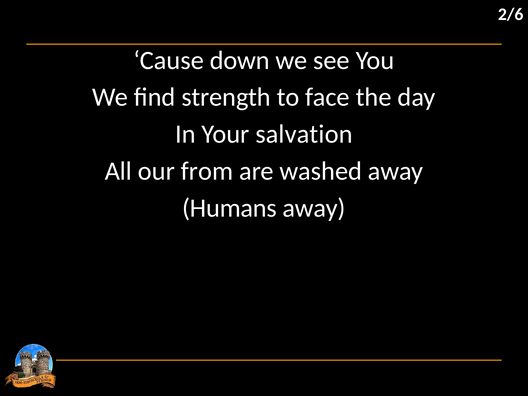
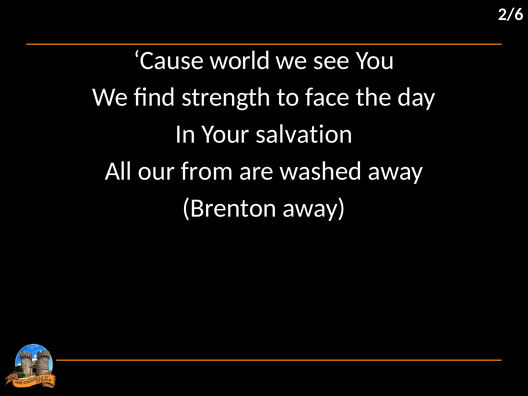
down: down -> world (240, 60)
Humans: Humans -> Brenton (229, 208)
